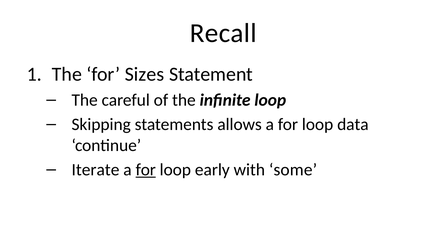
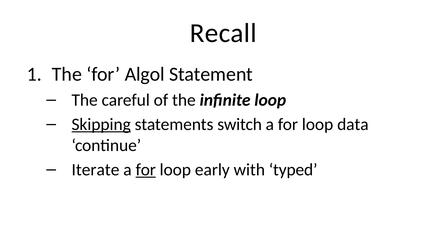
Sizes: Sizes -> Algol (145, 74)
Skipping underline: none -> present (101, 124)
allows: allows -> switch (240, 124)
some: some -> typed (293, 169)
